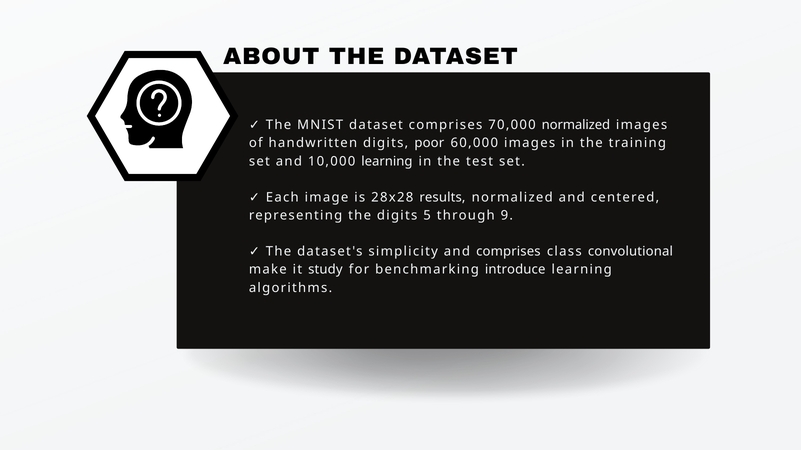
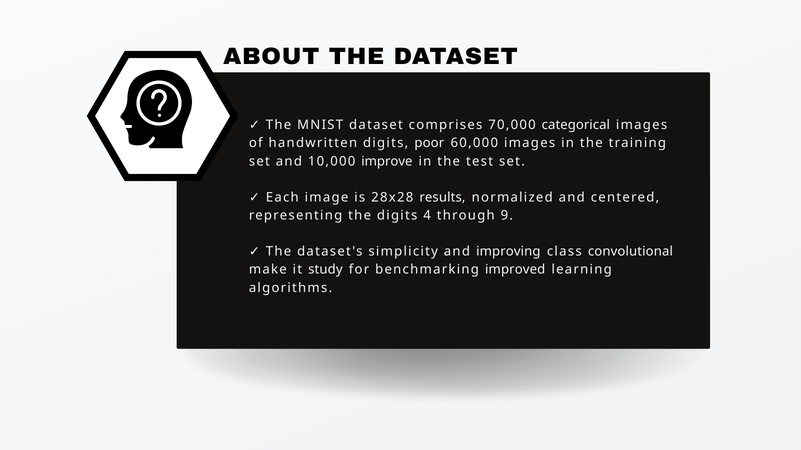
70,000 normalized: normalized -> categorical (576, 125)
10,000 learning: learning -> improve (387, 161)
5: 5 -> 4 (427, 216)
and comprises: comprises -> improving (508, 252)
introduce: introduce -> improved (515, 270)
